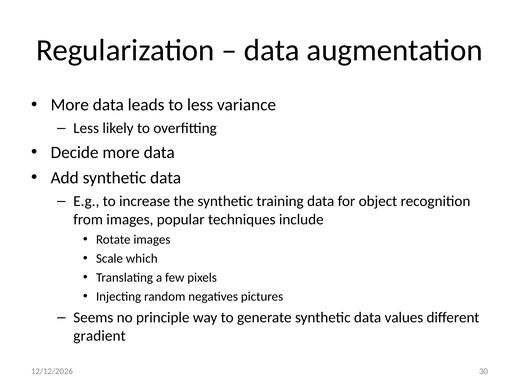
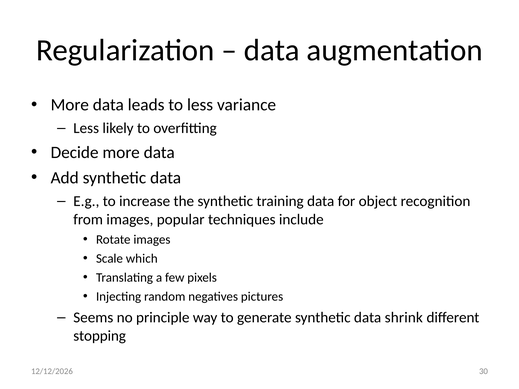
values: values -> shrink (404, 318)
gradient: gradient -> stopping (100, 336)
